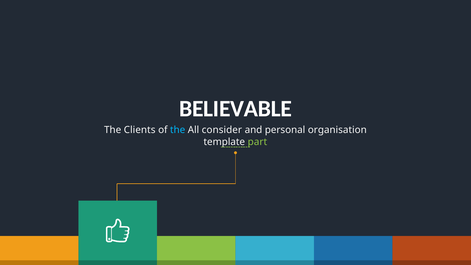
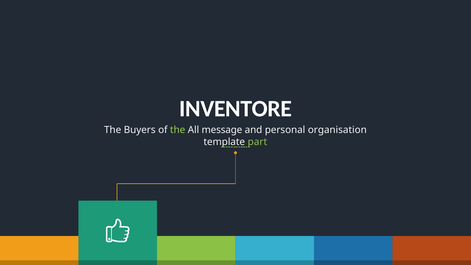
BELIEVABLE: BELIEVABLE -> INVENTORE (236, 109)
Clients: Clients -> Buyers (140, 130)
the colour: light blue -> light green (178, 130)
consider: consider -> message (222, 130)
